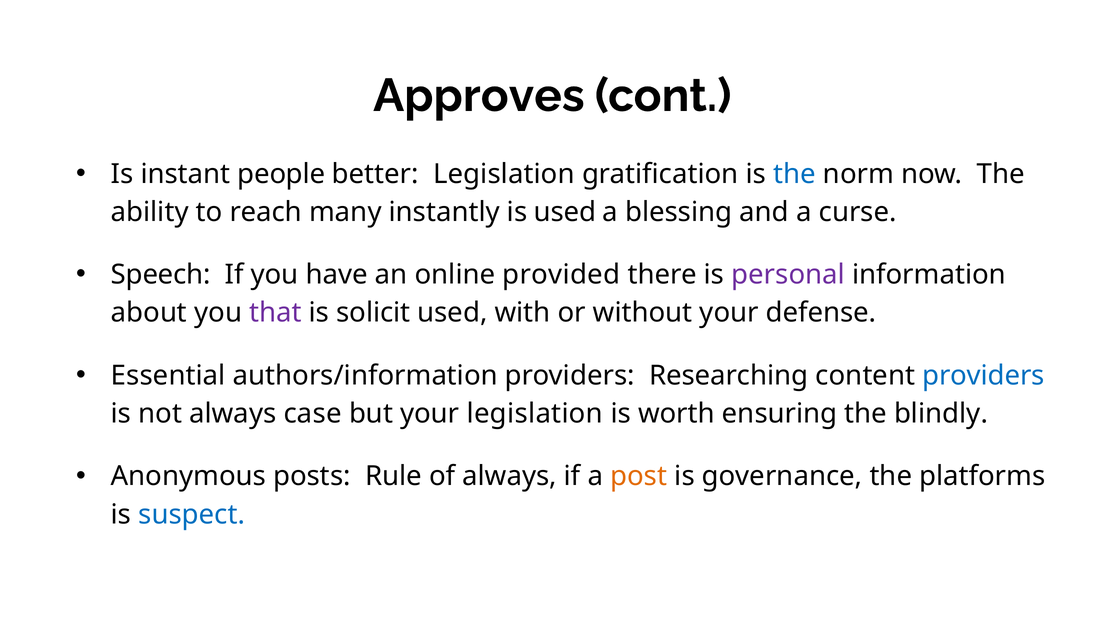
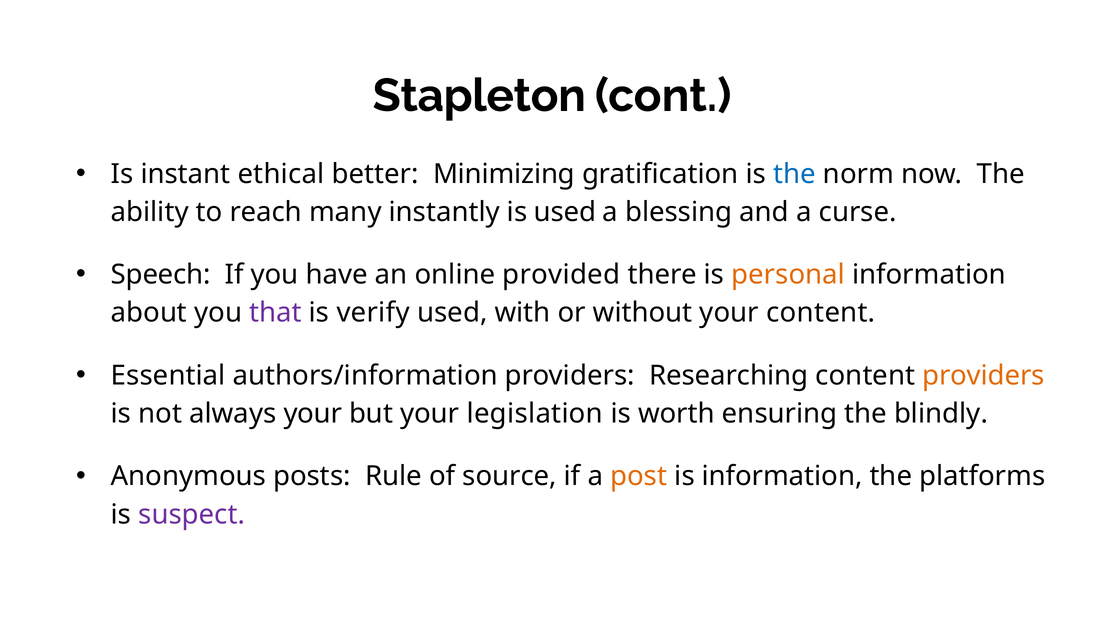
Approves: Approves -> Stapleton (479, 96)
people: people -> ethical (281, 174)
better Legislation: Legislation -> Minimizing (504, 174)
personal colour: purple -> orange (788, 275)
solicit: solicit -> verify (373, 313)
your defense: defense -> content (821, 313)
providers colour: blue -> orange (983, 375)
always case: case -> your (313, 413)
of always: always -> source (510, 476)
is governance: governance -> information (782, 476)
suspect colour: blue -> purple (192, 514)
